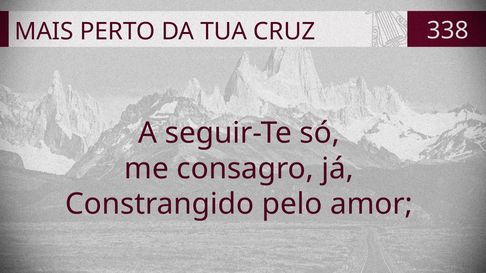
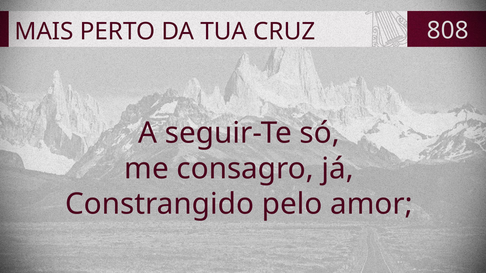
338: 338 -> 808 (448, 30)
